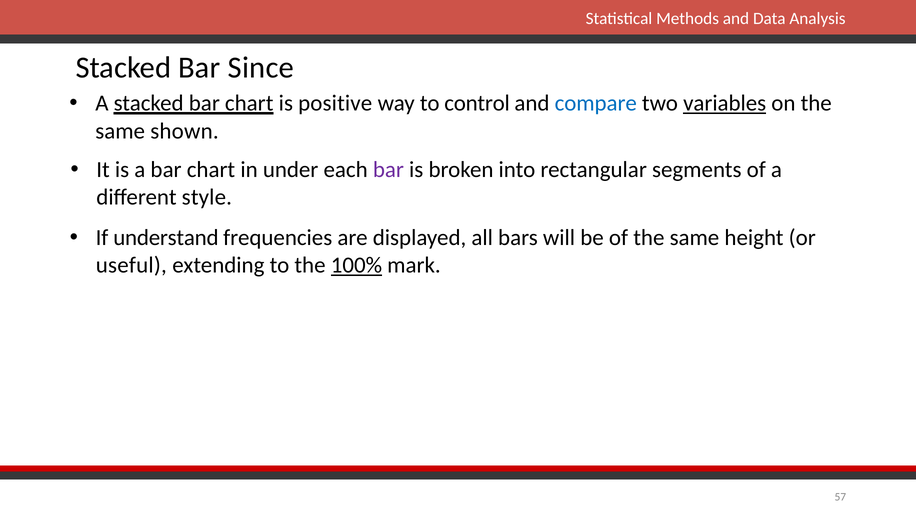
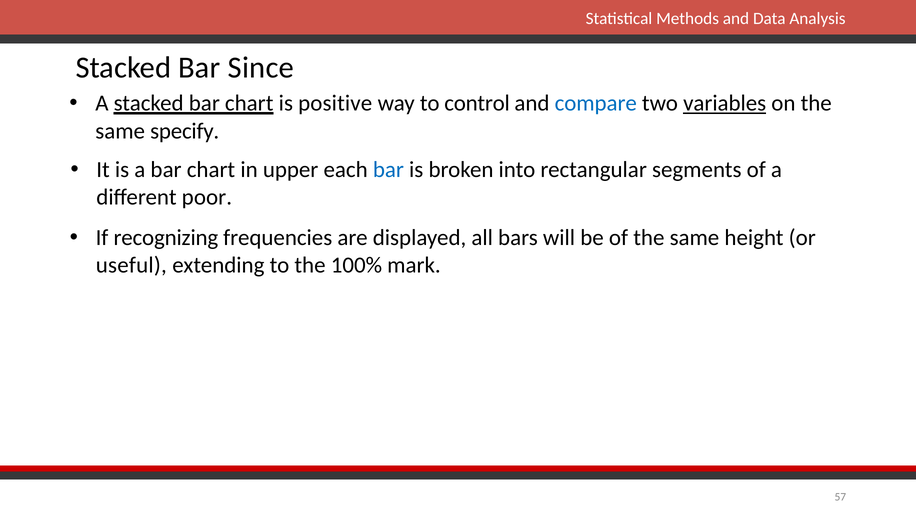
shown: shown -> specify (185, 131)
under: under -> upper (291, 170)
bar colour: purple -> blue (388, 170)
style: style -> poor (207, 197)
understand: understand -> recognizing (166, 238)
100% underline: present -> none (356, 265)
